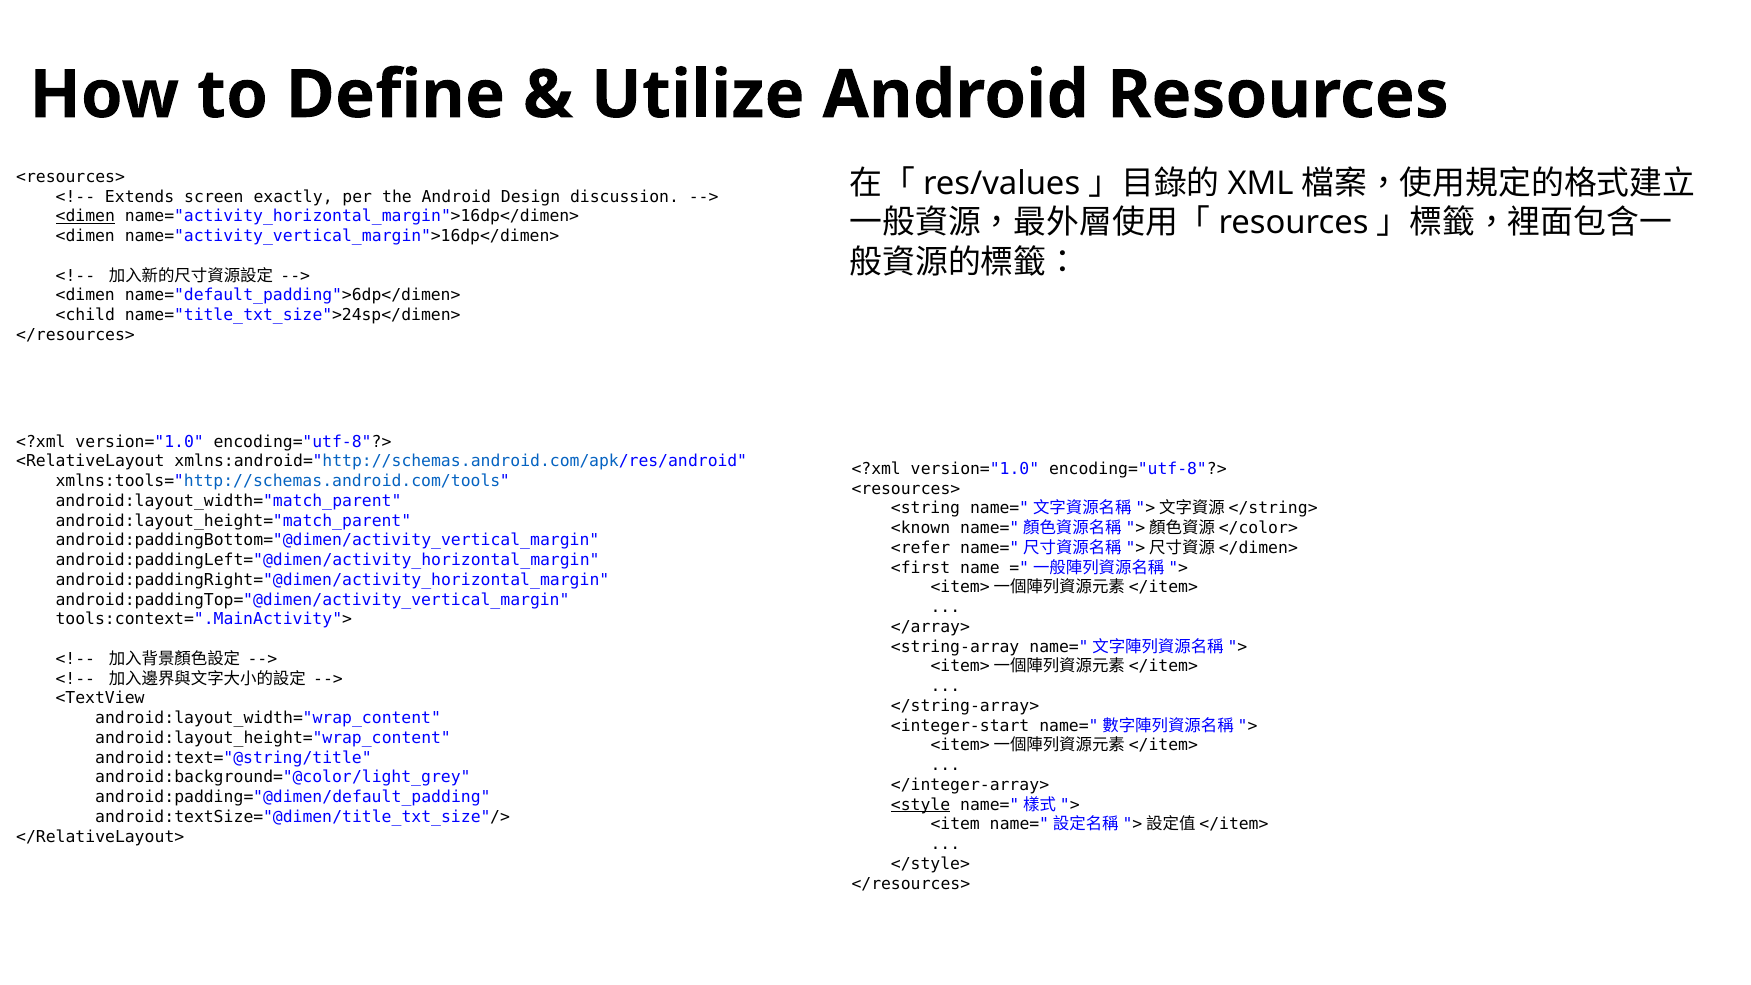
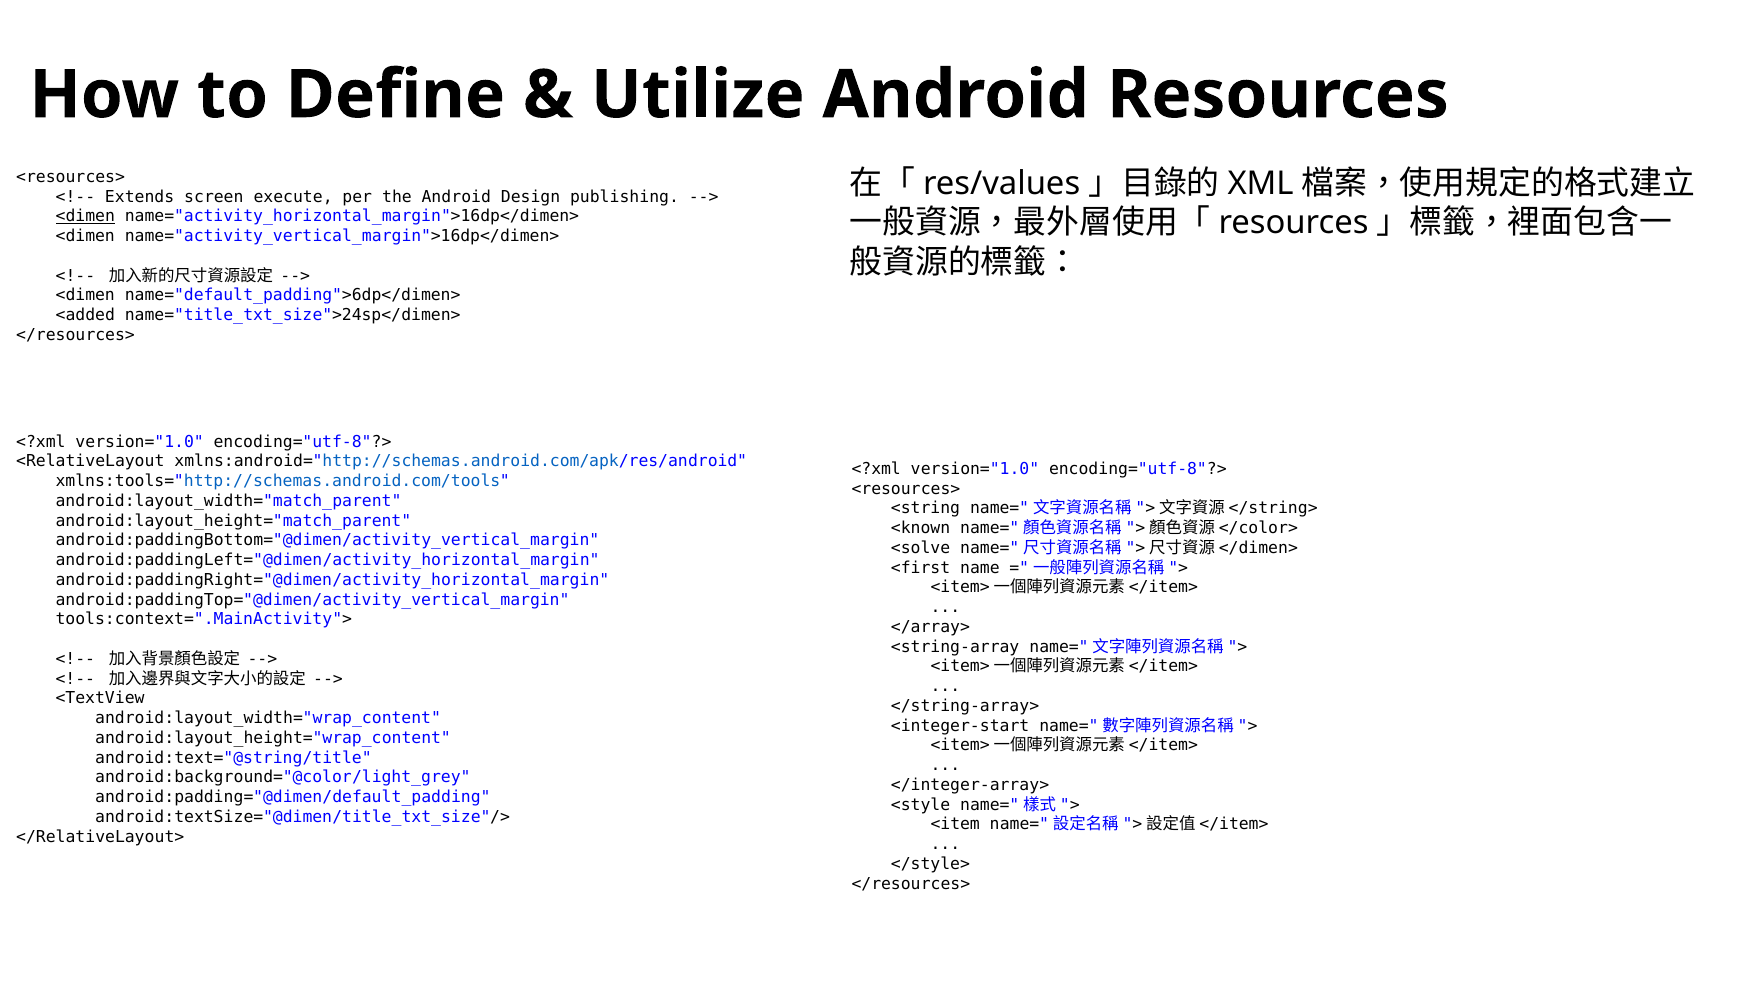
exactly: exactly -> execute (293, 197)
discussion: discussion -> publishing (624, 197)
<child: <child -> <added (85, 315)
<refer: <refer -> <solve (921, 548)
<style underline: present -> none (921, 805)
